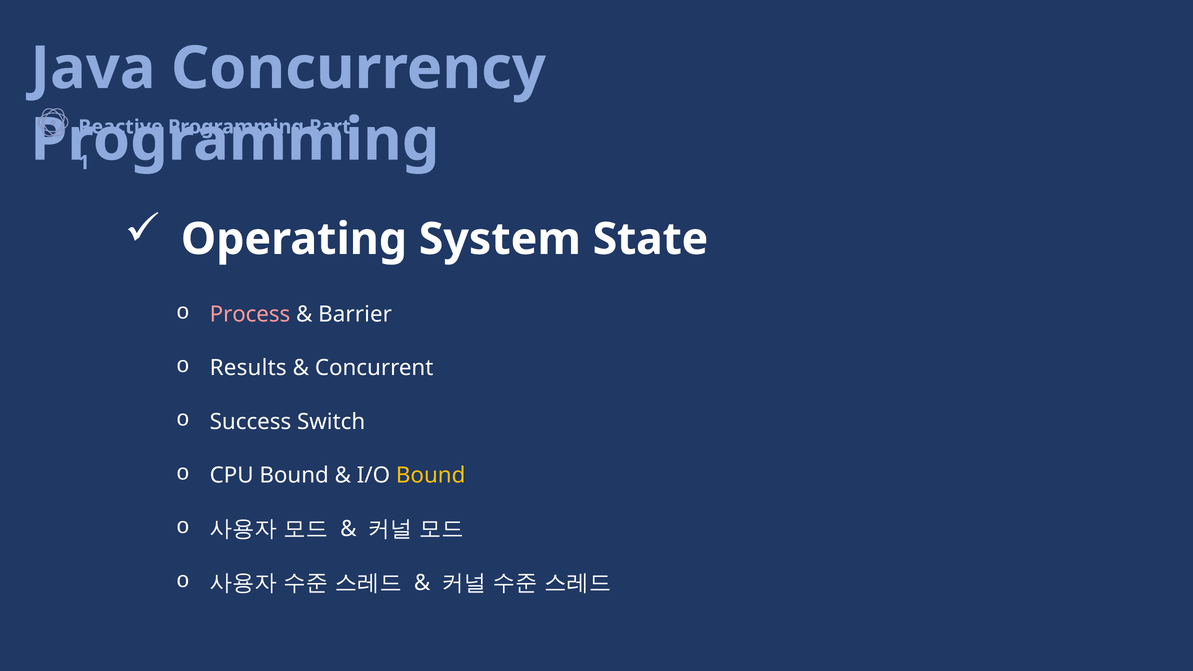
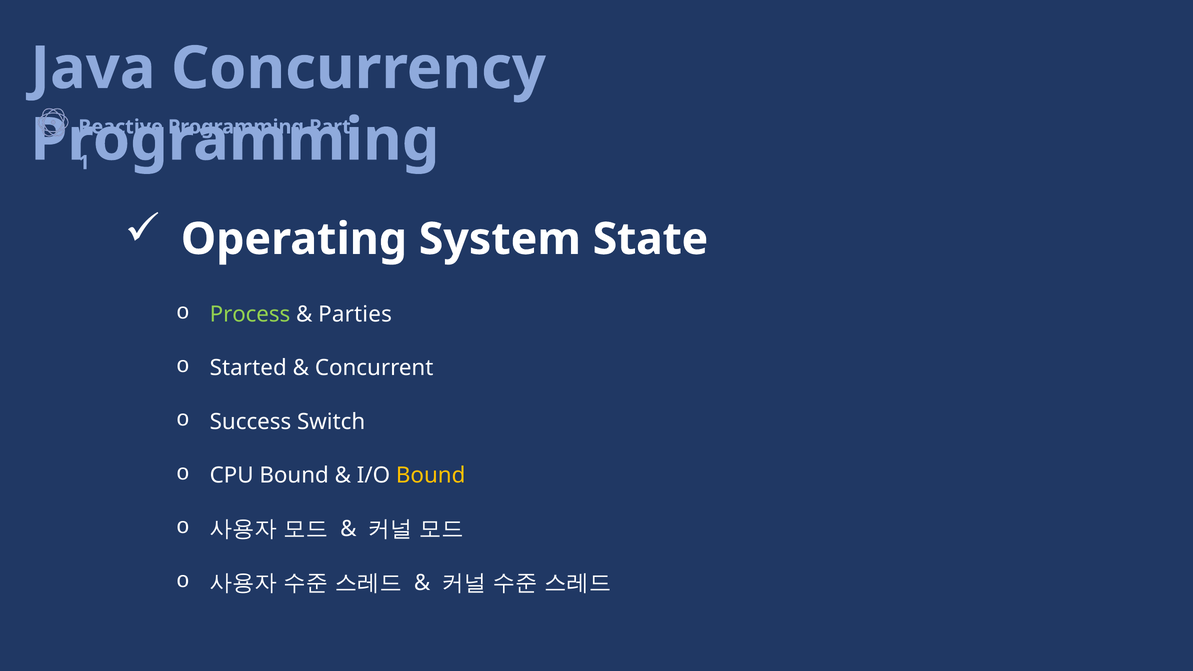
Process colour: pink -> light green (250, 314)
Barrier: Barrier -> Parties (355, 314)
Results: Results -> Started (248, 368)
